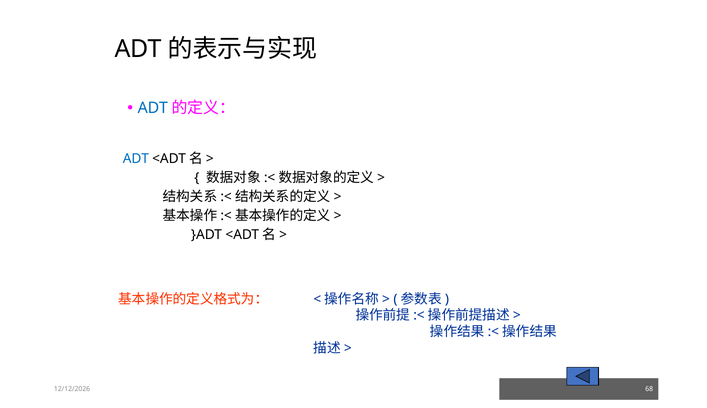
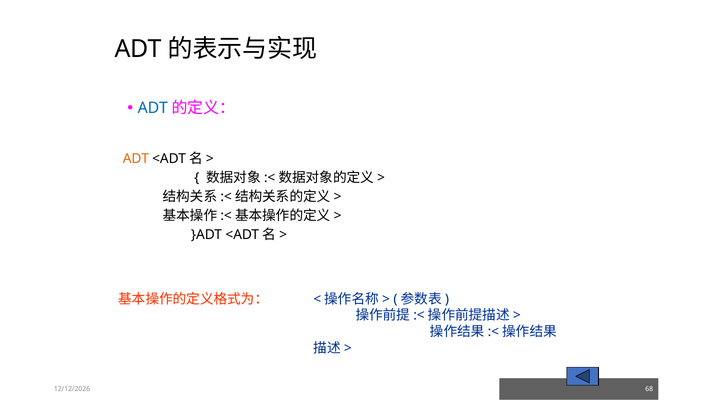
ADT colour: blue -> orange (136, 159)
